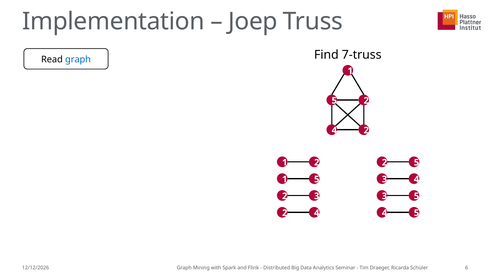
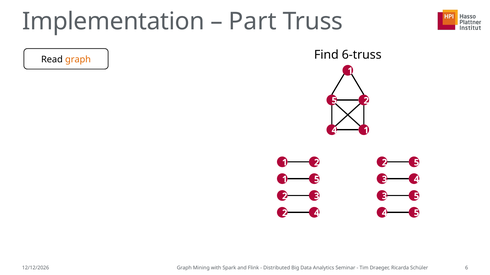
Joep: Joep -> Part (253, 21)
7-truss: 7-truss -> 6-truss (362, 55)
graph colour: blue -> orange (78, 60)
2: 2 -> 1 (366, 131)
